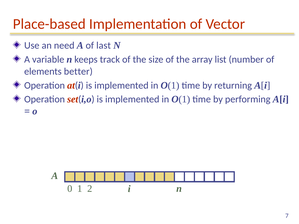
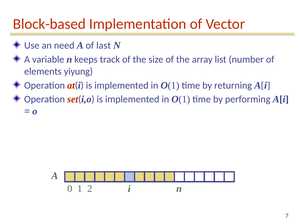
Place-based: Place-based -> Block-based (49, 24)
better: better -> yiyung (78, 71)
